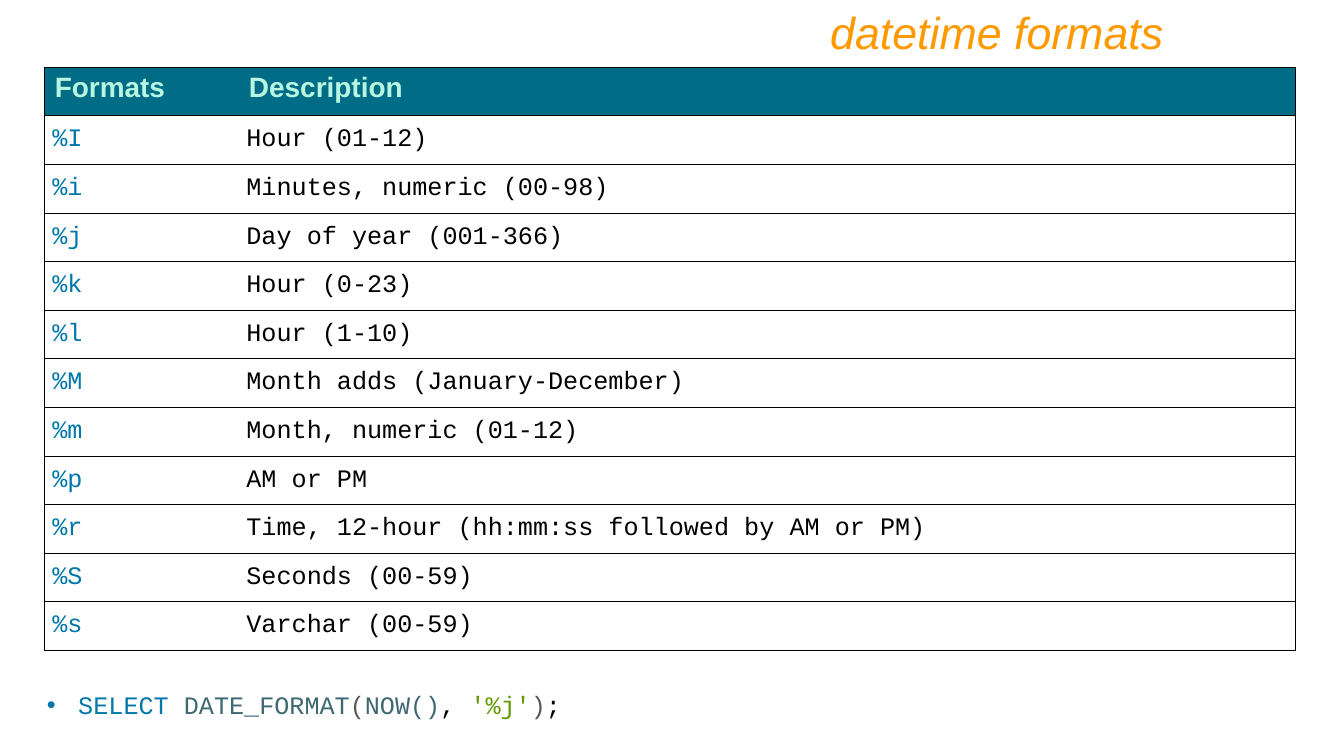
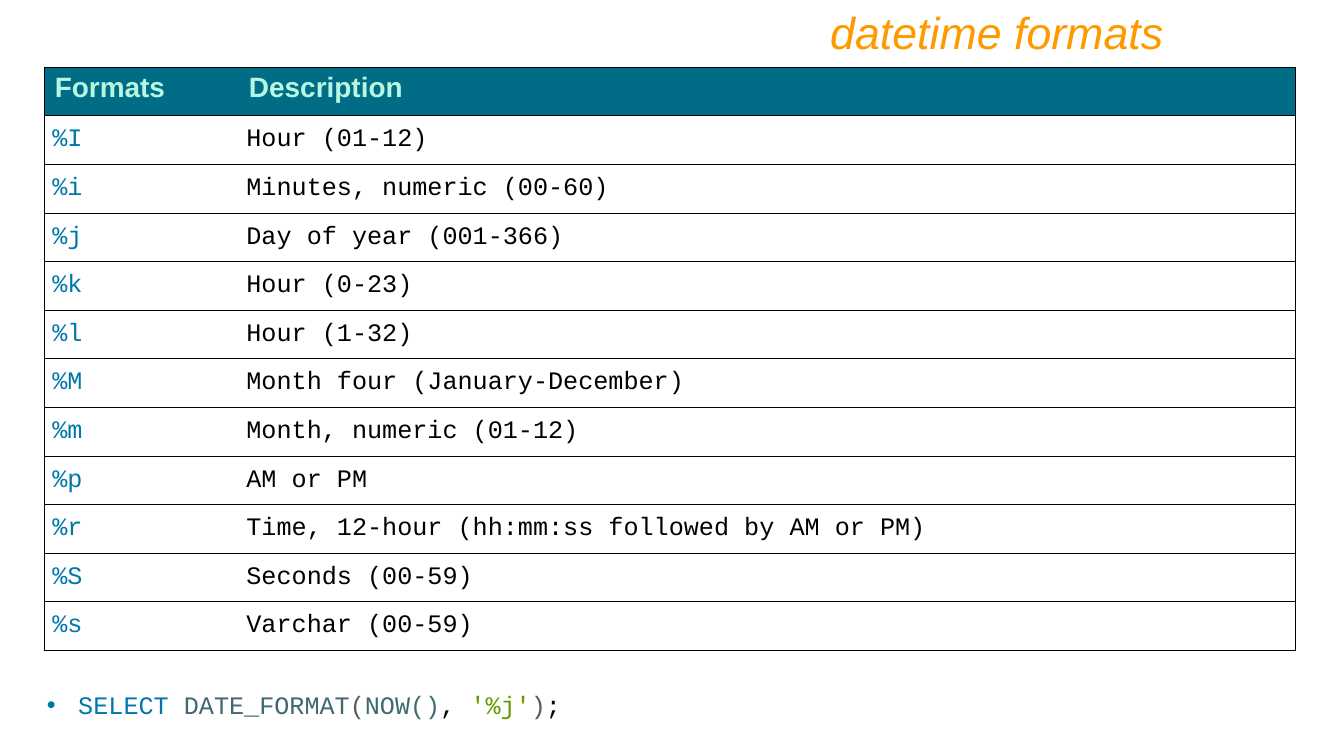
00-98: 00-98 -> 00-60 (556, 187)
1-10: 1-10 -> 1-32 (367, 333)
adds: adds -> four (367, 382)
